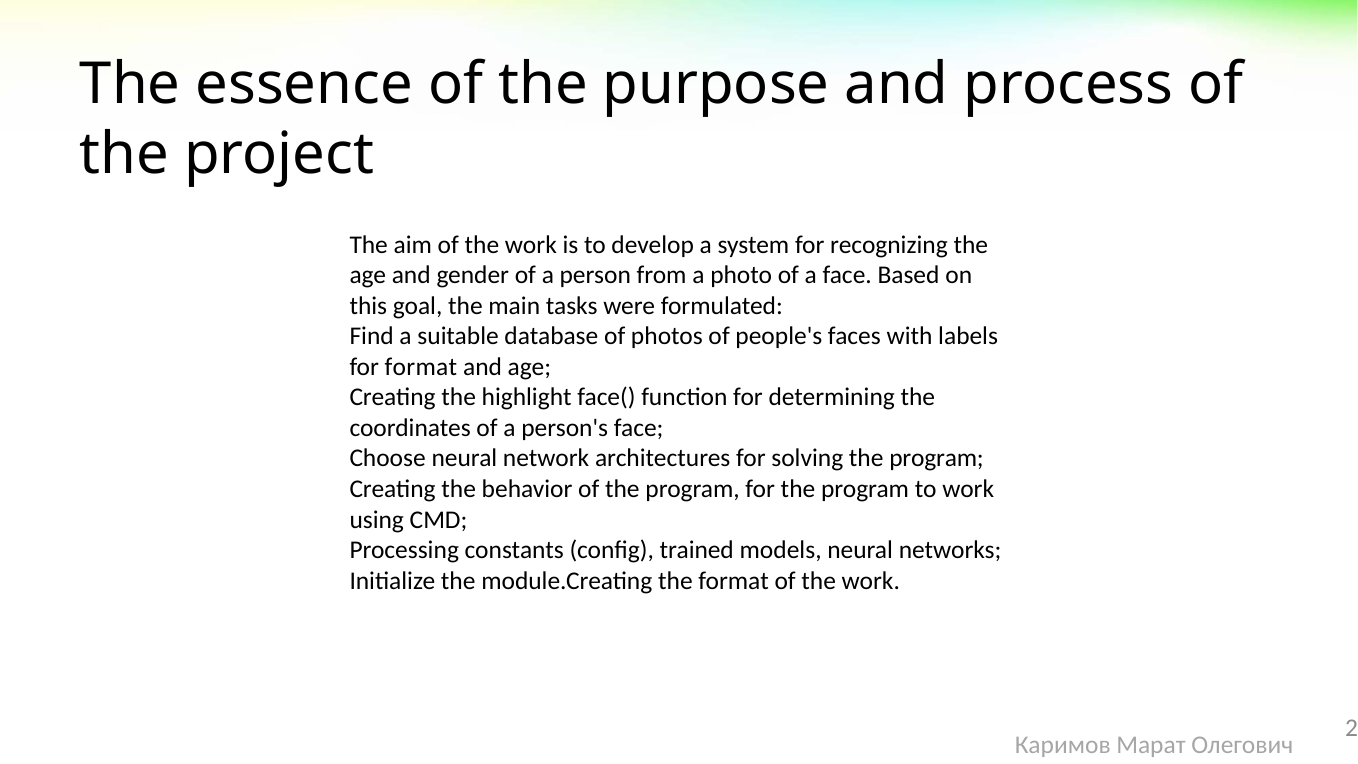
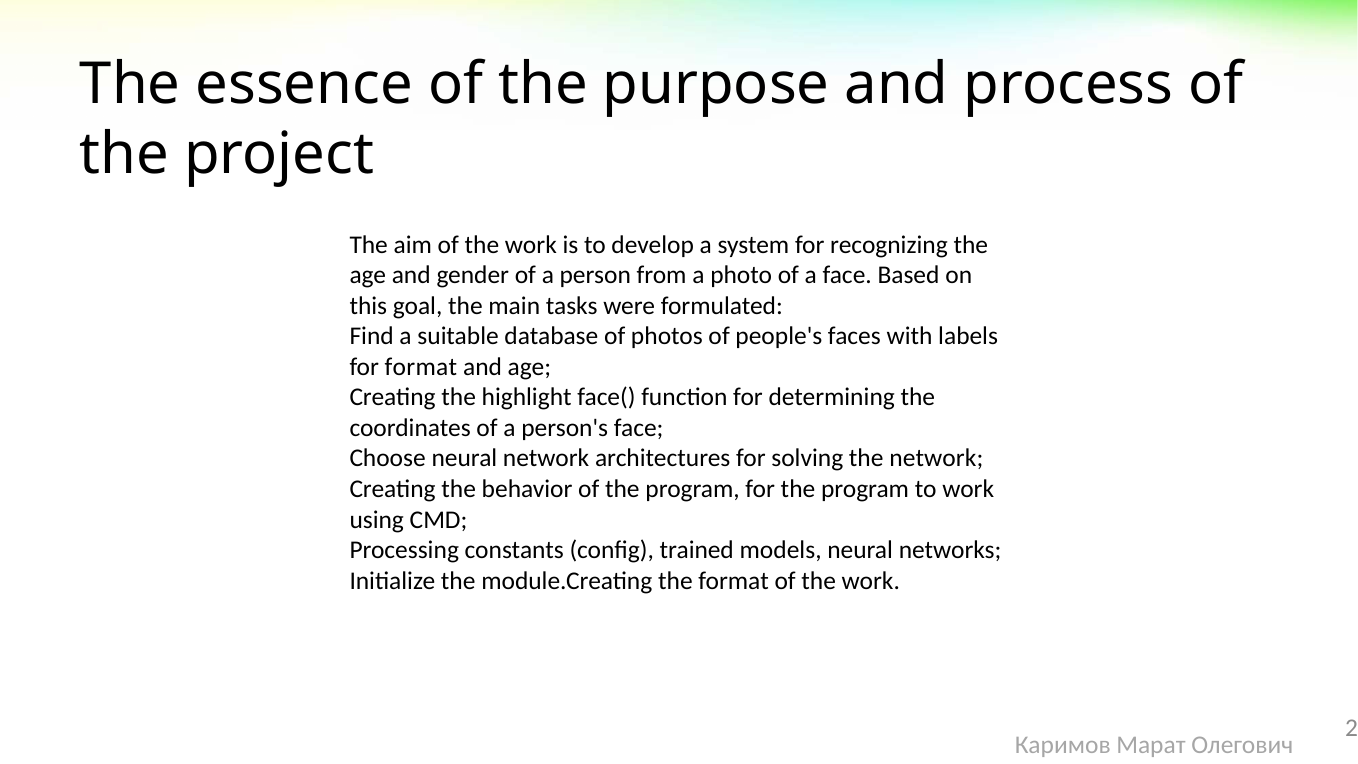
solving the program: program -> network (936, 458)
